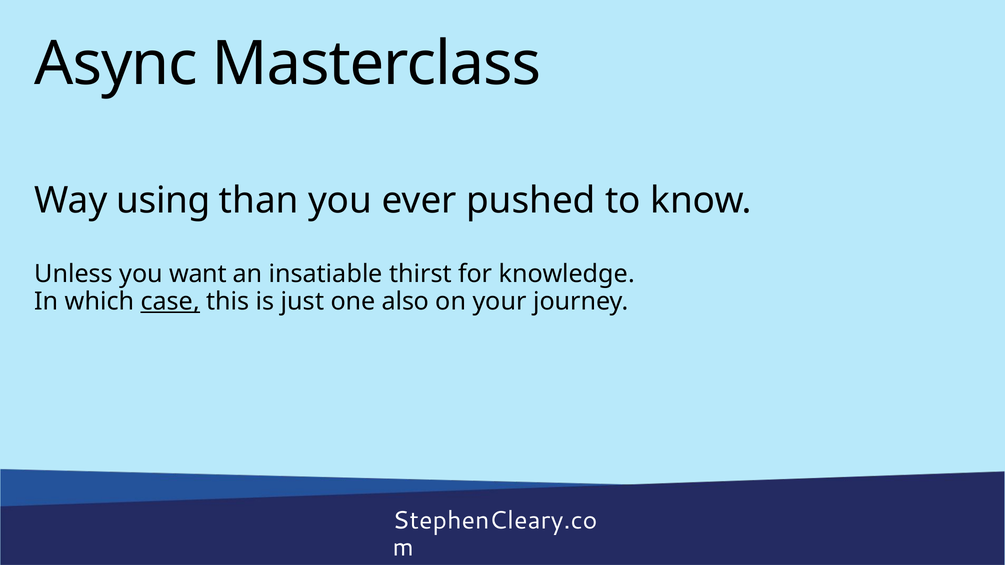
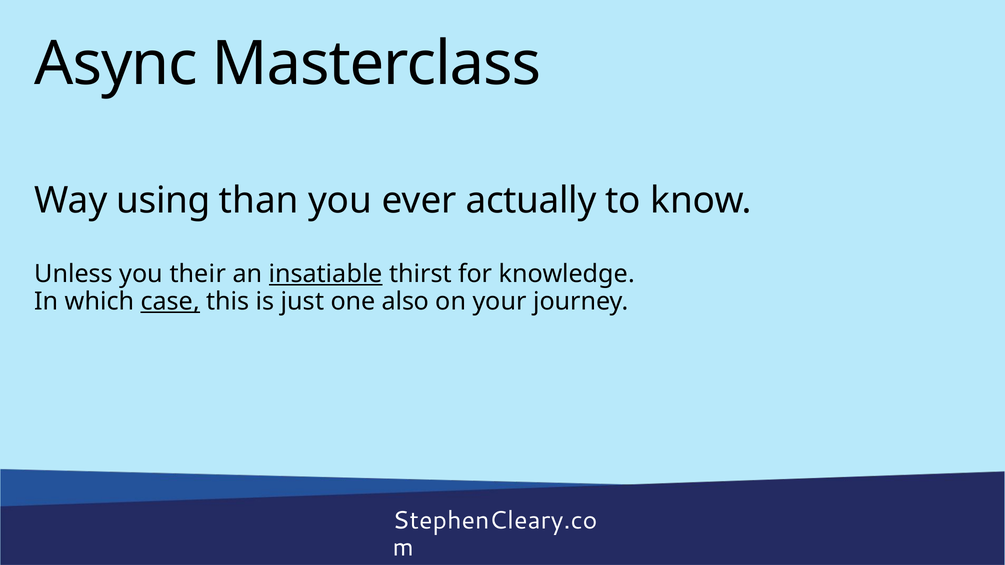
pushed: pushed -> actually (531, 201)
want: want -> their (198, 274)
insatiable underline: none -> present (326, 274)
